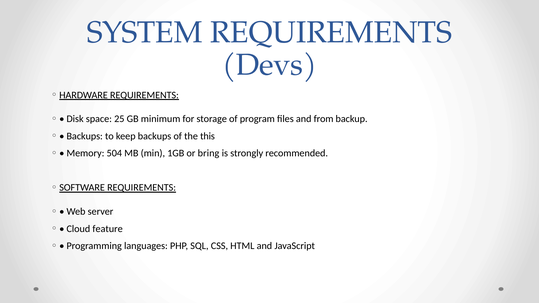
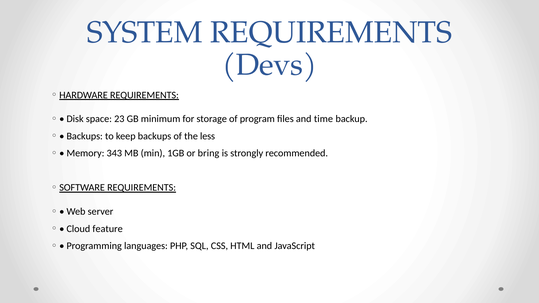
25: 25 -> 23 (119, 119)
from: from -> time (323, 119)
this: this -> less (208, 136)
504: 504 -> 343 (114, 153)
